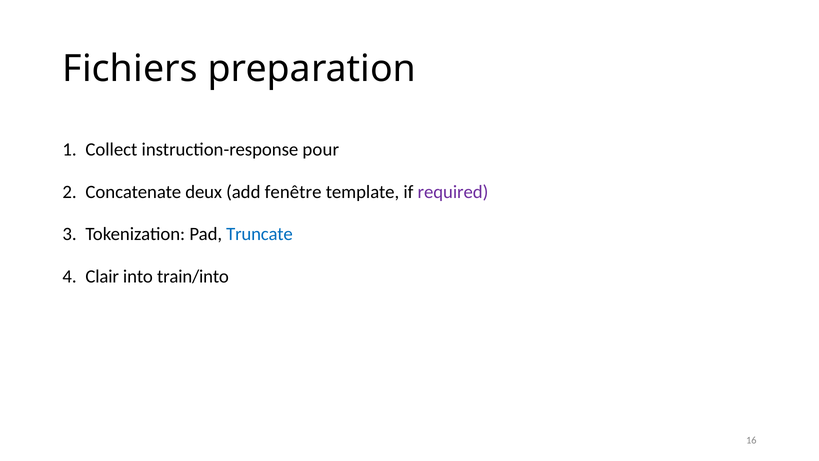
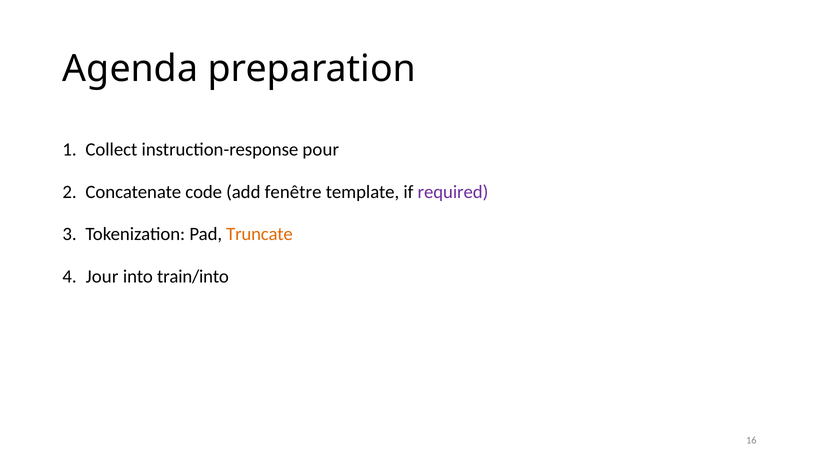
Fichiers: Fichiers -> Agenda (130, 69)
deux: deux -> code (204, 192)
Truncate colour: blue -> orange (259, 234)
Clair: Clair -> Jour (102, 276)
